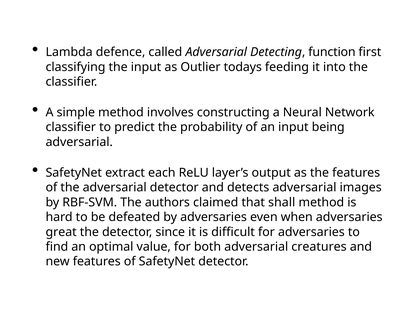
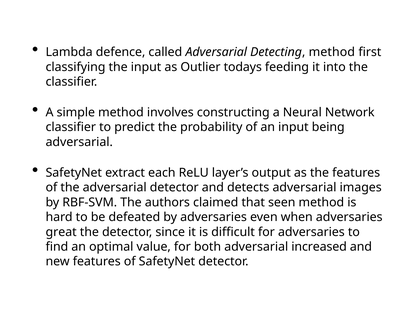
Detecting function: function -> method (332, 52)
shall: shall -> seen (282, 202)
creatures: creatures -> increased (319, 247)
